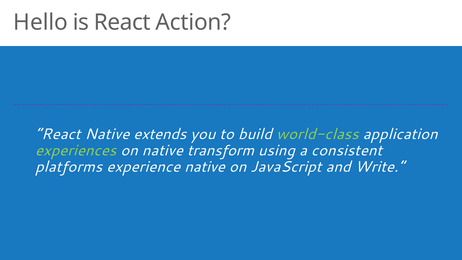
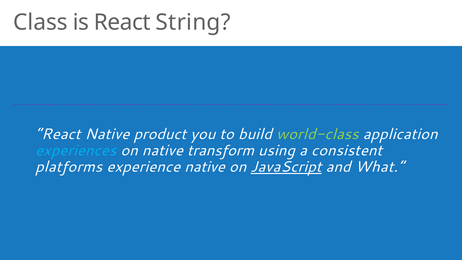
Hello: Hello -> Class (41, 22)
Action: Action -> String (193, 22)
extends: extends -> product (160, 134)
experiences colour: light green -> light blue (76, 151)
JavaScript underline: none -> present (286, 167)
Write: Write -> What (380, 167)
